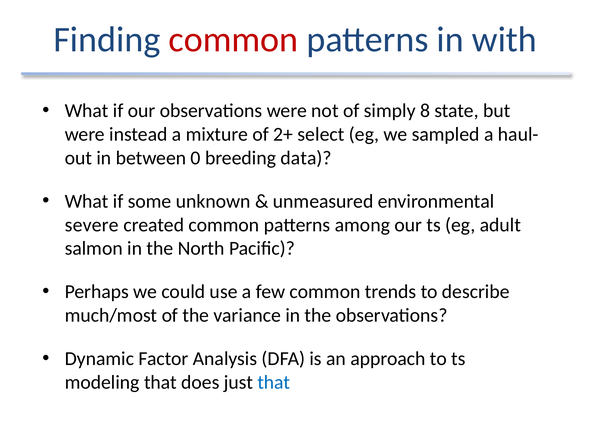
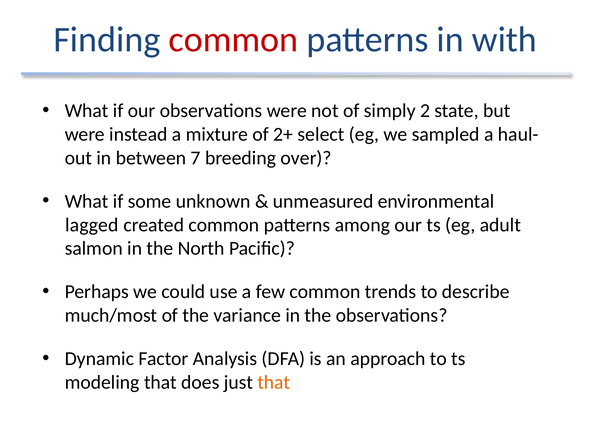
8: 8 -> 2 (425, 111)
0: 0 -> 7 (196, 158)
data: data -> over (306, 158)
severe: severe -> lagged (92, 225)
that colour: blue -> orange (274, 383)
